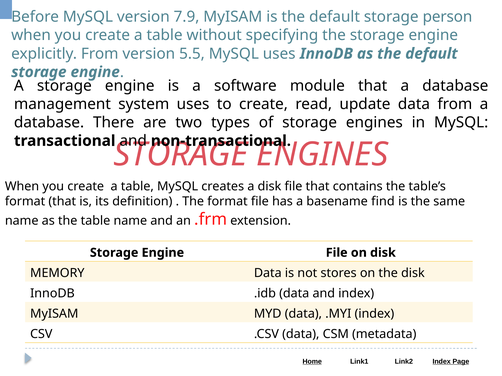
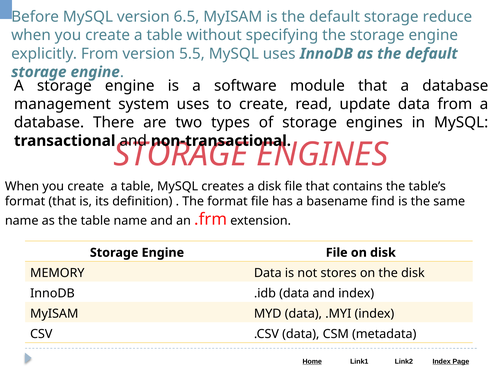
7.9: 7.9 -> 6.5 (187, 17)
person: person -> reduce (447, 17)
